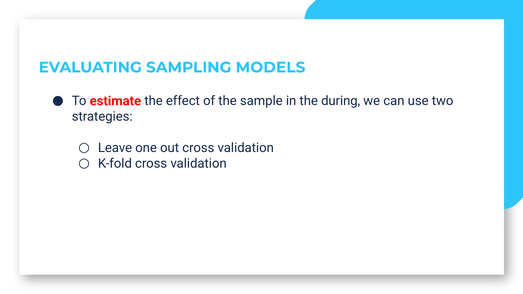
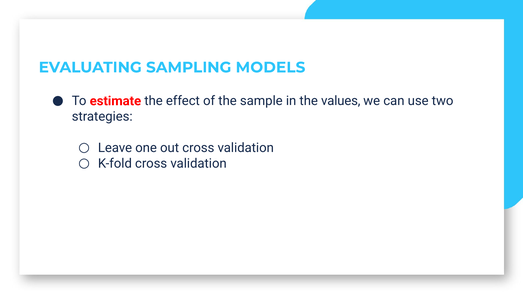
during: during -> values (341, 101)
